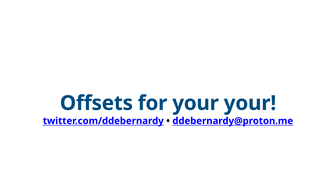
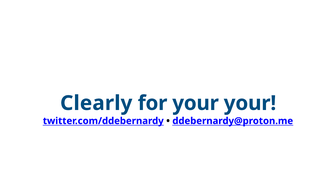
Offsets: Offsets -> Clearly (96, 103)
